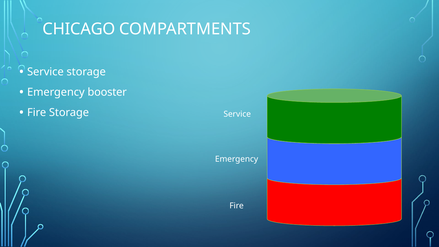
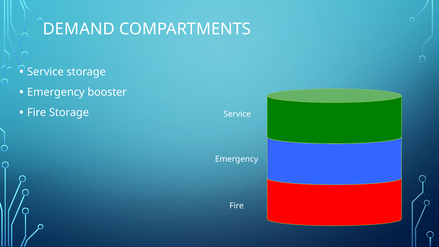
CHICAGO: CHICAGO -> DEMAND (79, 29)
